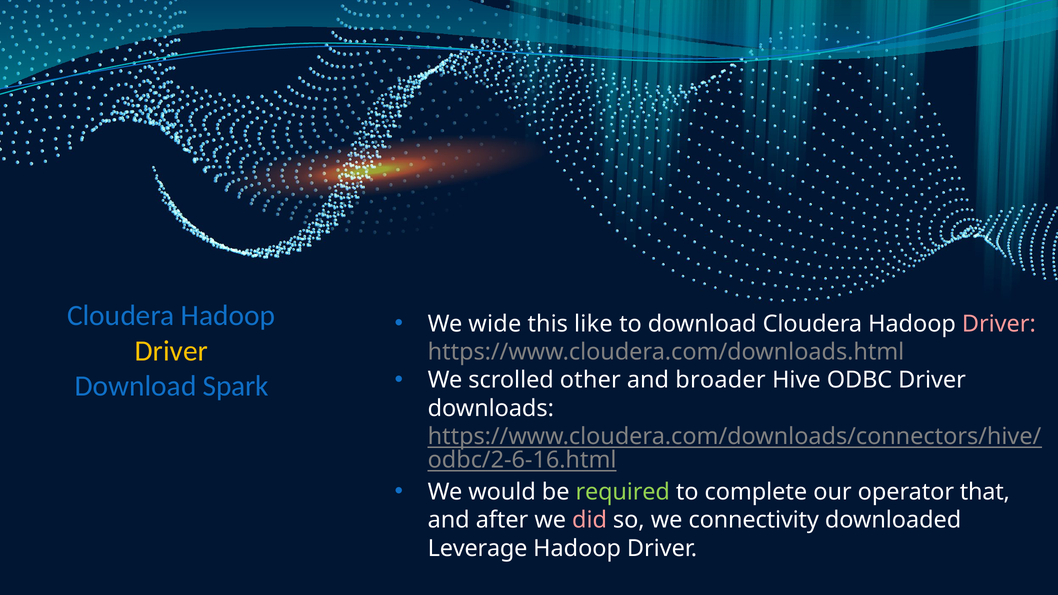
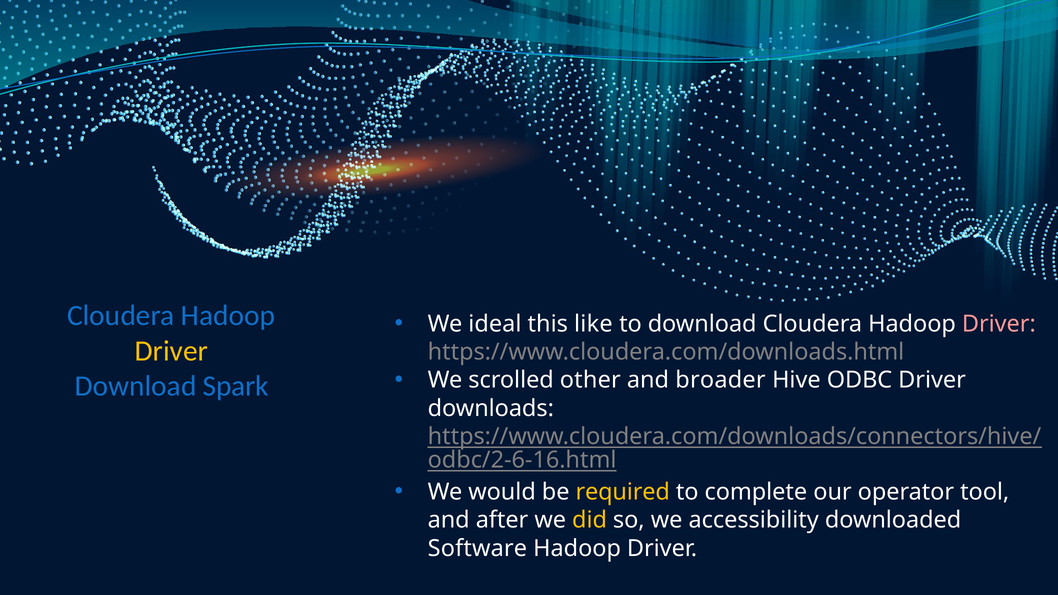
wide: wide -> ideal (495, 324)
required colour: light green -> yellow (623, 492)
that: that -> tool (985, 492)
did colour: pink -> yellow (590, 520)
connectivity: connectivity -> accessibility (754, 520)
Leverage: Leverage -> Software (477, 548)
